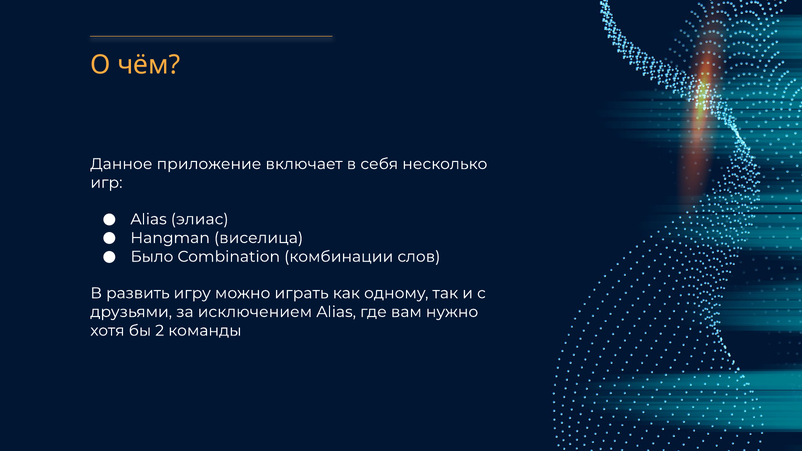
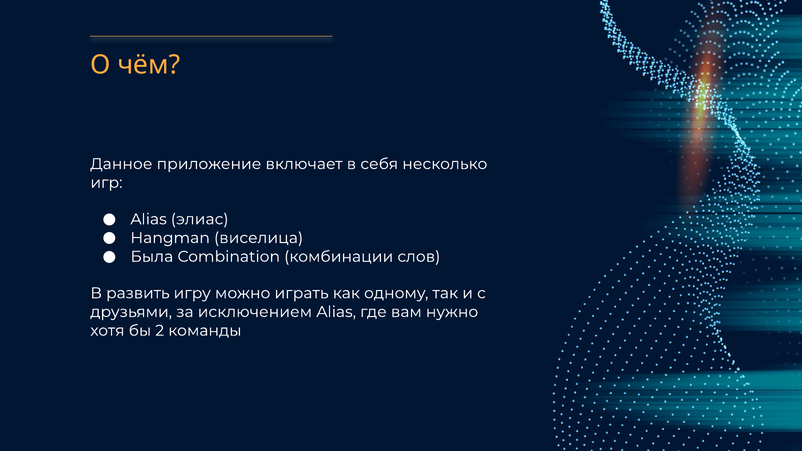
Было: Было -> Была (152, 257)
